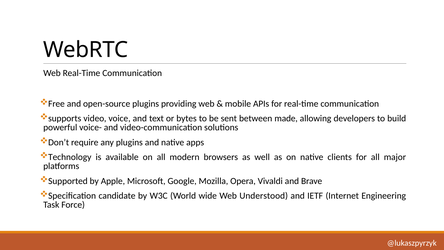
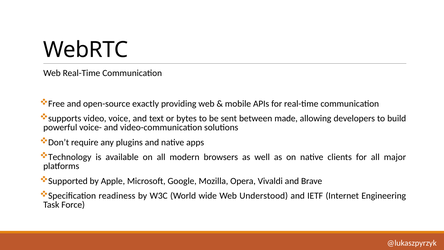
open-source plugins: plugins -> exactly (146, 104)
candidate: candidate -> readiness (117, 196)
